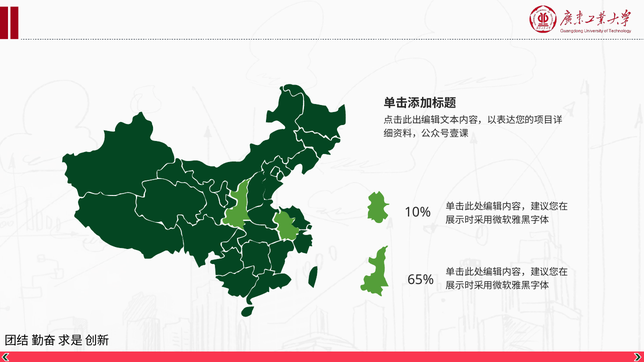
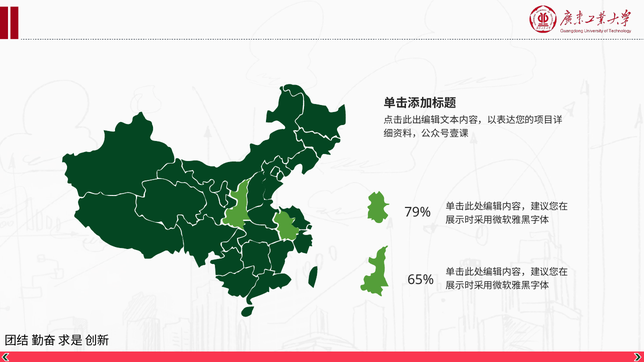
10%: 10% -> 79% (418, 212)
